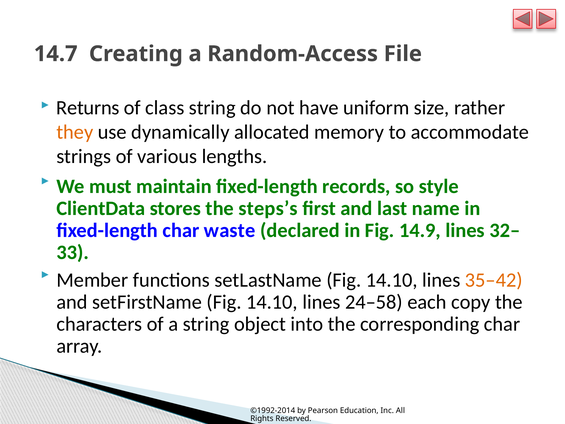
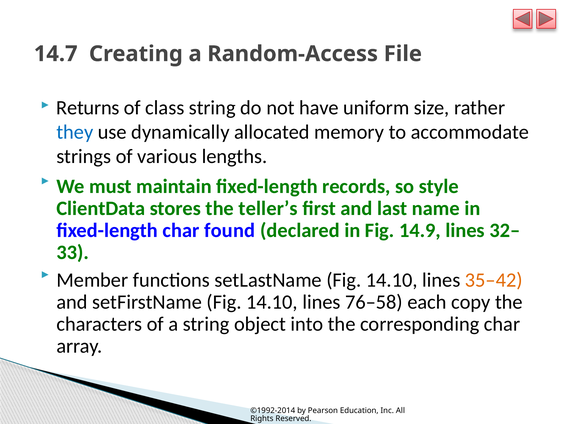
they colour: orange -> blue (75, 132)
steps’s: steps’s -> teller’s (268, 208)
waste: waste -> found (230, 230)
24–58: 24–58 -> 76–58 (374, 302)
